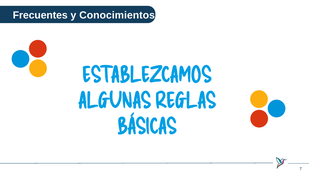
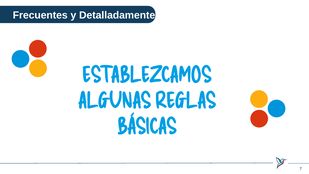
Conocimientos: Conocimientos -> Detalladamente (117, 15)
